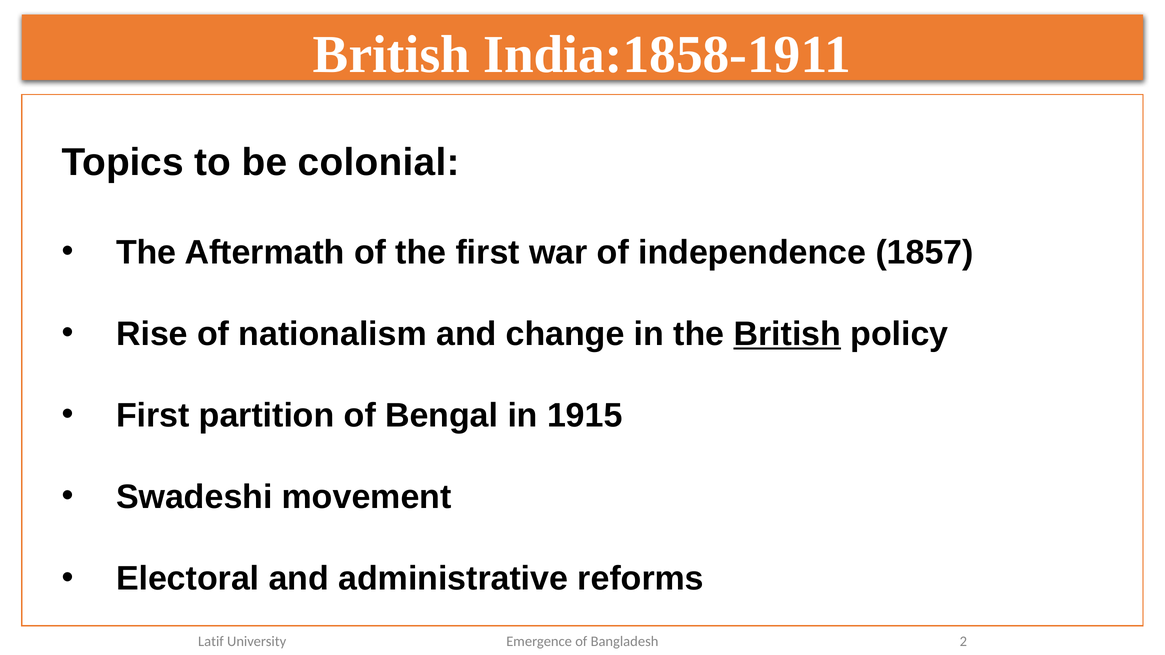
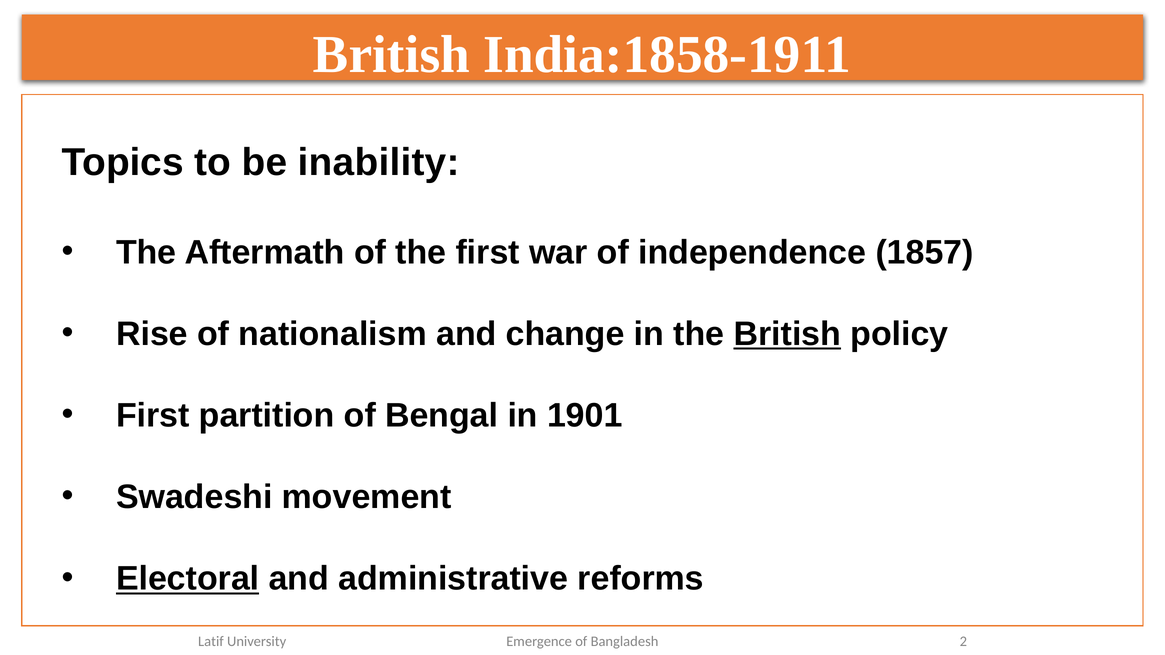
colonial: colonial -> inability (379, 163)
1915: 1915 -> 1901 (585, 416)
Electoral underline: none -> present (188, 579)
